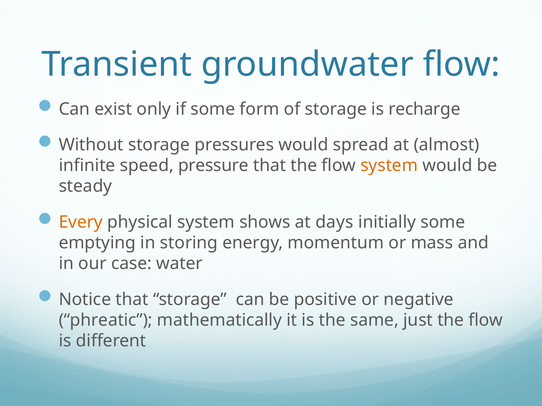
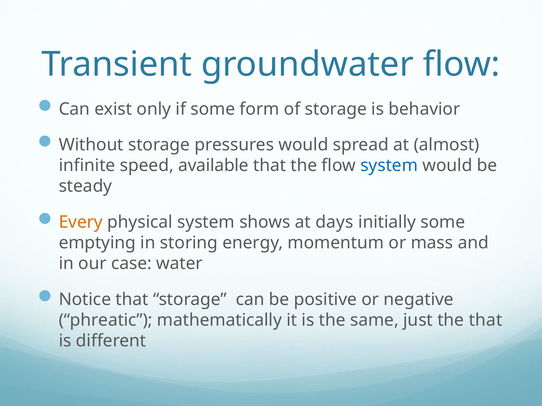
recharge: recharge -> behavior (424, 109)
pressure: pressure -> available (213, 166)
system colour: orange -> blue (389, 166)
just the flow: flow -> that (486, 320)
